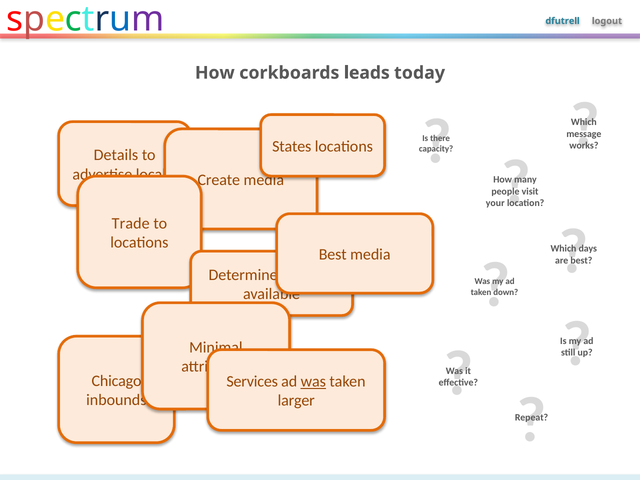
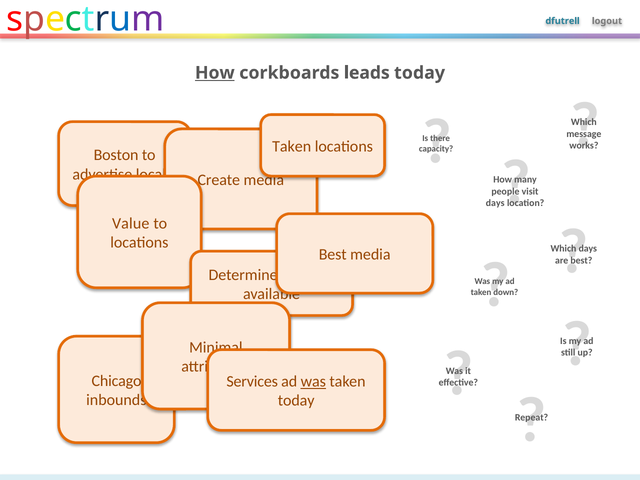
How underline: none -> present (215, 73)
States: States -> Taken (292, 146)
Details: Details -> Boston (116, 155)
your: your -> days (495, 203)
Trade: Trade -> Value (131, 223)
larger: larger -> today (296, 401)
